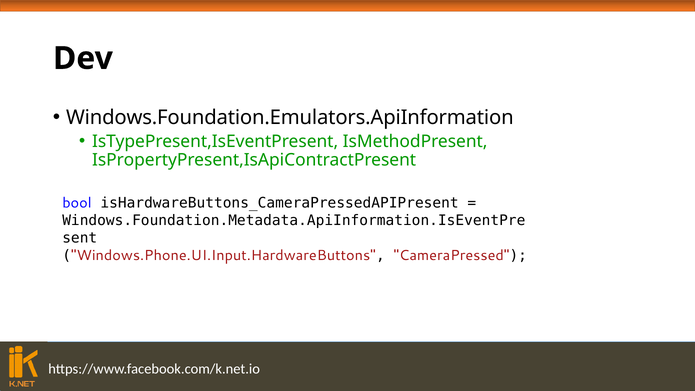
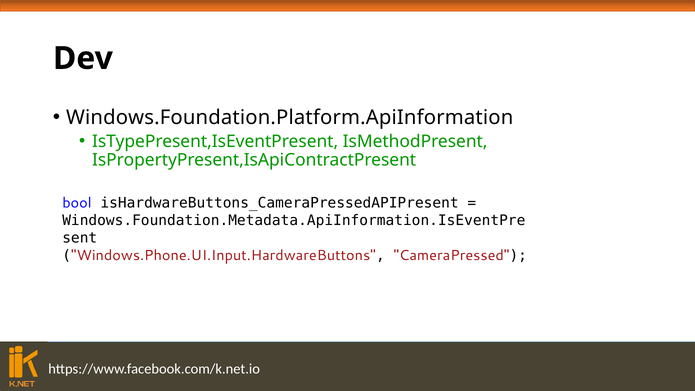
Windows.Foundation.Emulators.ApiInformation: Windows.Foundation.Emulators.ApiInformation -> Windows.Foundation.Platform.ApiInformation (290, 117)
